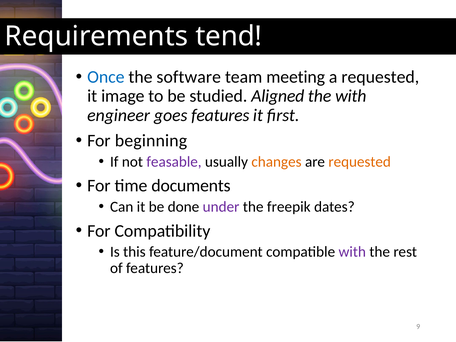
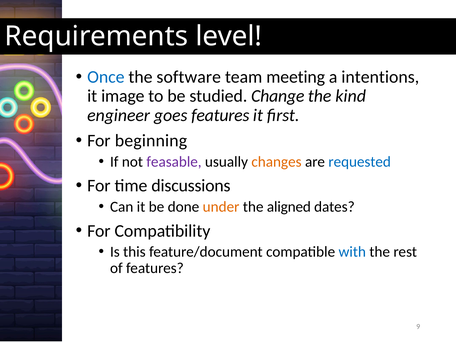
tend: tend -> level (229, 36)
a requested: requested -> intentions (380, 77)
Aligned: Aligned -> Change (278, 96)
the with: with -> kind (351, 96)
requested colour: orange -> blue (360, 162)
documents: documents -> discussions (191, 186)
under colour: purple -> orange (221, 207)
freepik: freepik -> aligned (289, 207)
with colour: purple -> blue (352, 252)
